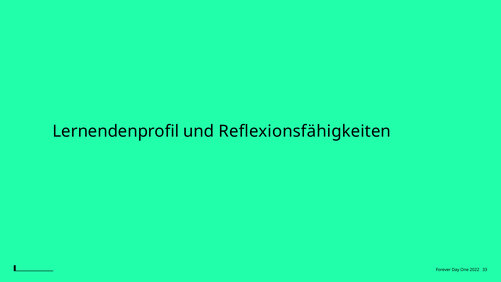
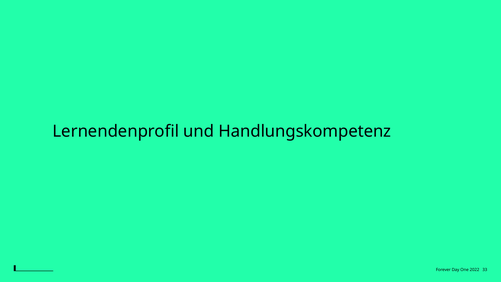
Reflexionsfähigkeiten: Reflexionsfähigkeiten -> Handlungskompetenz (305, 131)
